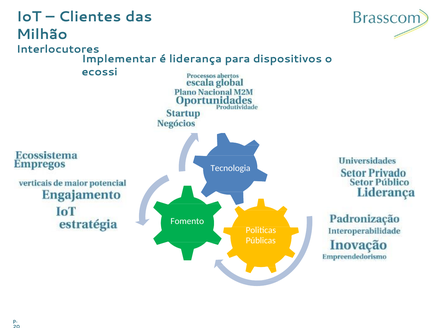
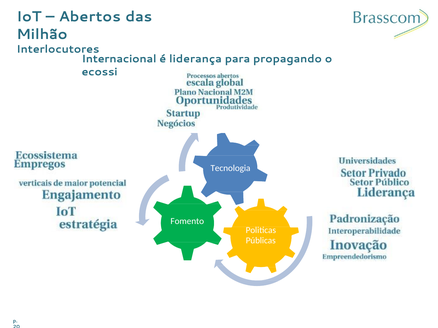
Clientes: Clientes -> Abertos (90, 17)
Implementar: Implementar -> Internacional (119, 59)
dispositivos: dispositivos -> propagando (287, 59)
